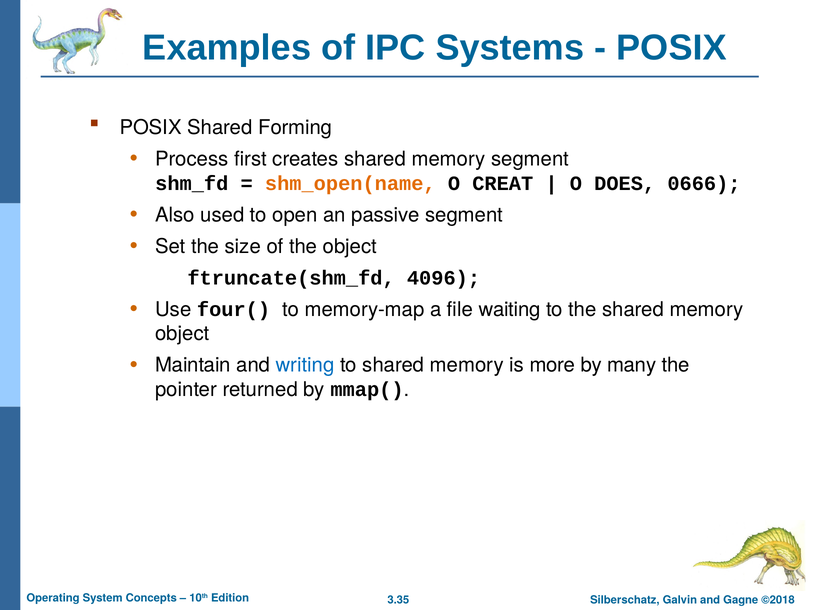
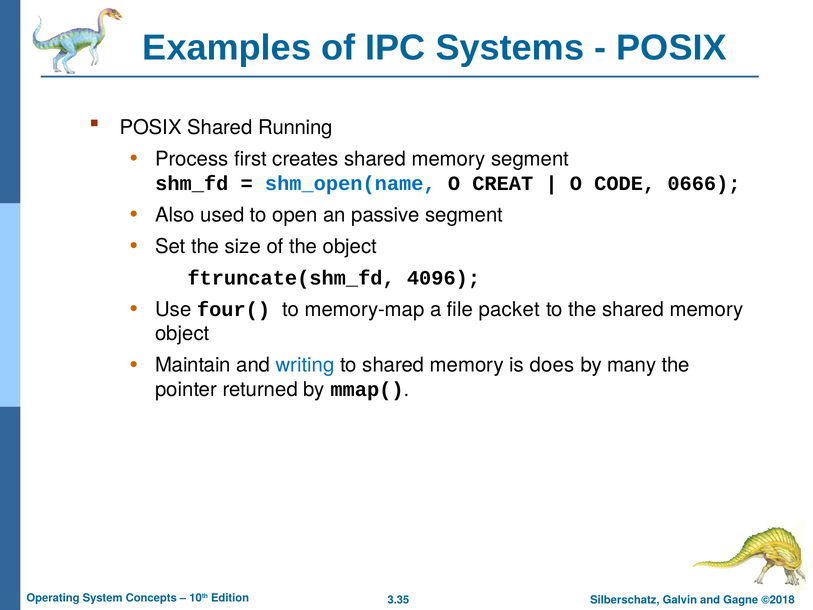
Forming: Forming -> Running (295, 127)
shm_open(name colour: orange -> blue (350, 183)
DOES: DOES -> CODE (625, 183)
waiting: waiting -> packet (509, 309)
more: more -> does (552, 365)
